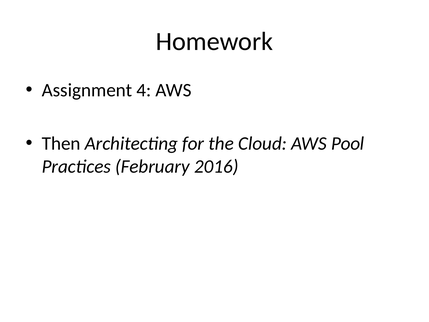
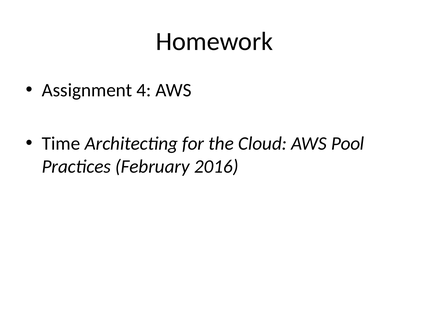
Then: Then -> Time (61, 143)
